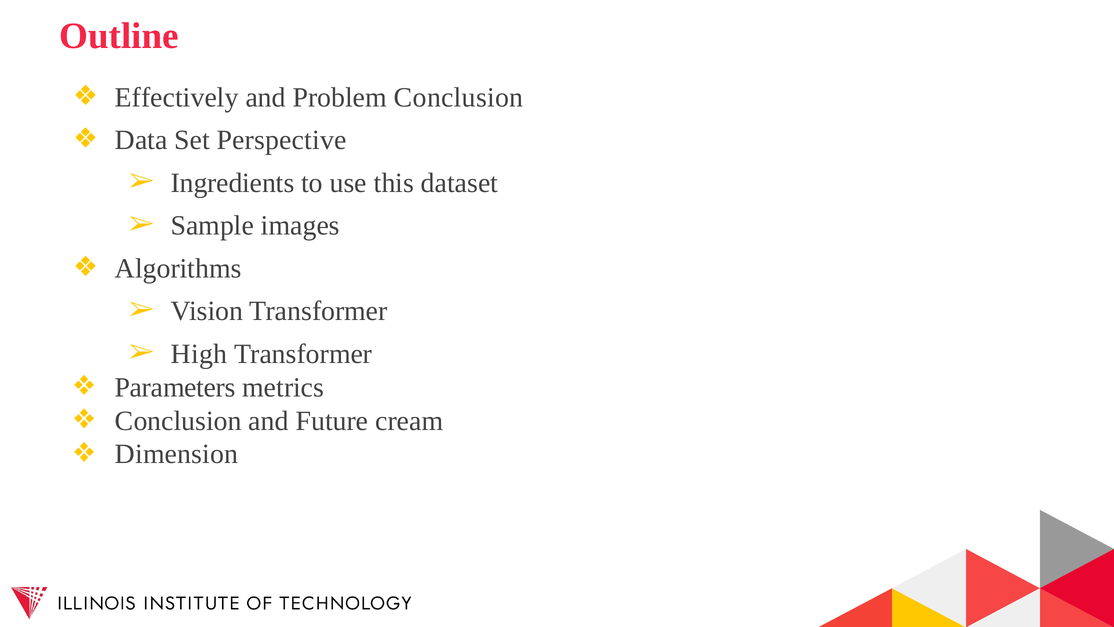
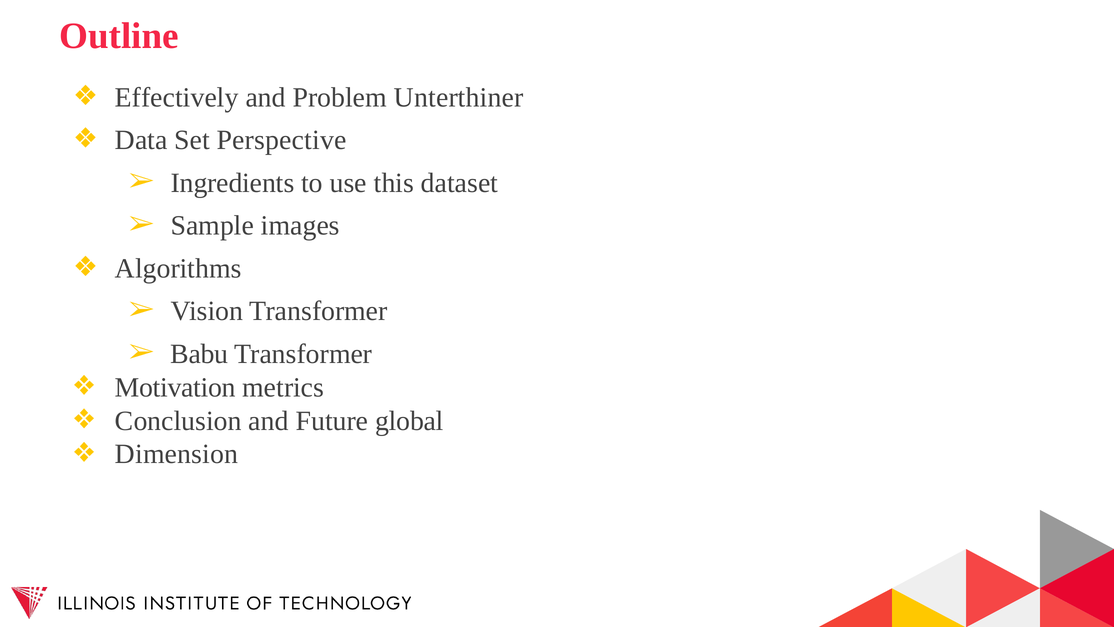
Problem Conclusion: Conclusion -> Unterthiner (459, 97)
High: High -> Babu (199, 354)
Parameters: Parameters -> Motivation (175, 387)
cream: cream -> global (409, 421)
